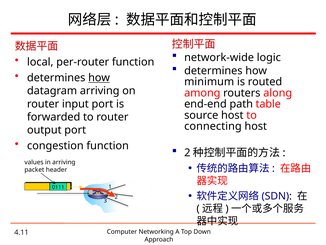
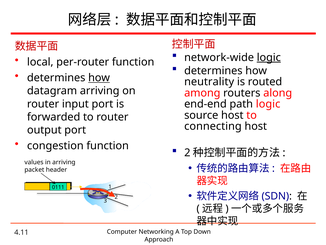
logic underline: none -> present (269, 57)
minimum: minimum -> neutrality (209, 82)
path table: table -> logic (268, 104)
